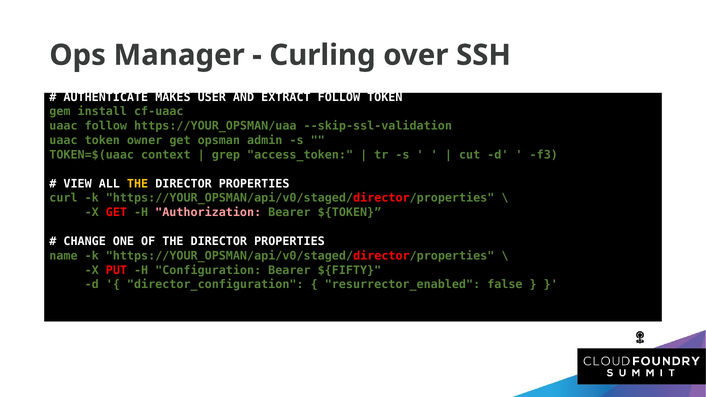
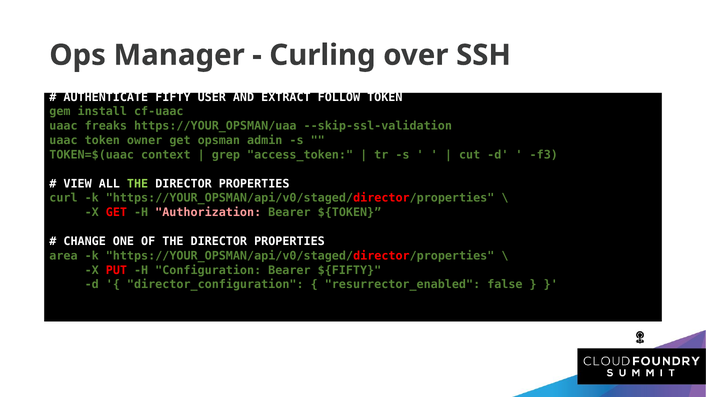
MAKES: MAKES -> FIFTY (173, 97)
uaac follow: follow -> freaks (106, 126)
THE colour: yellow -> light green (138, 184)
name: name -> area (63, 256)
